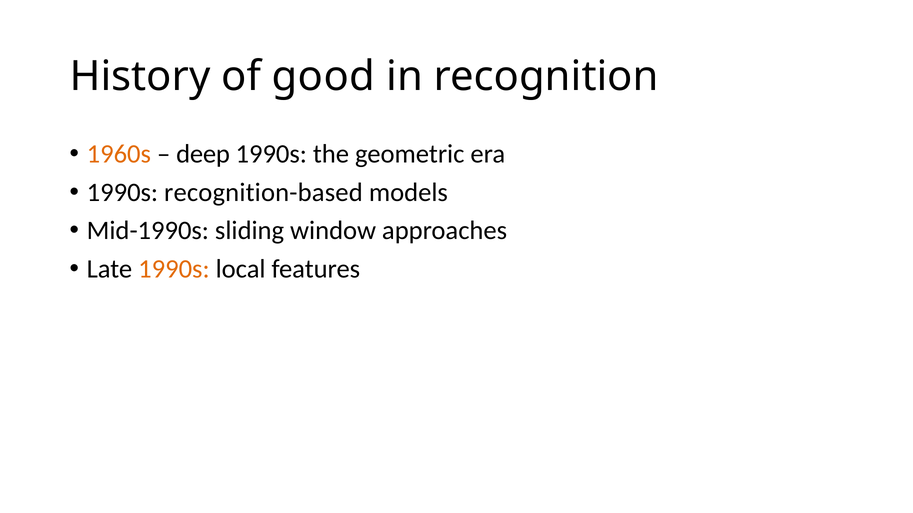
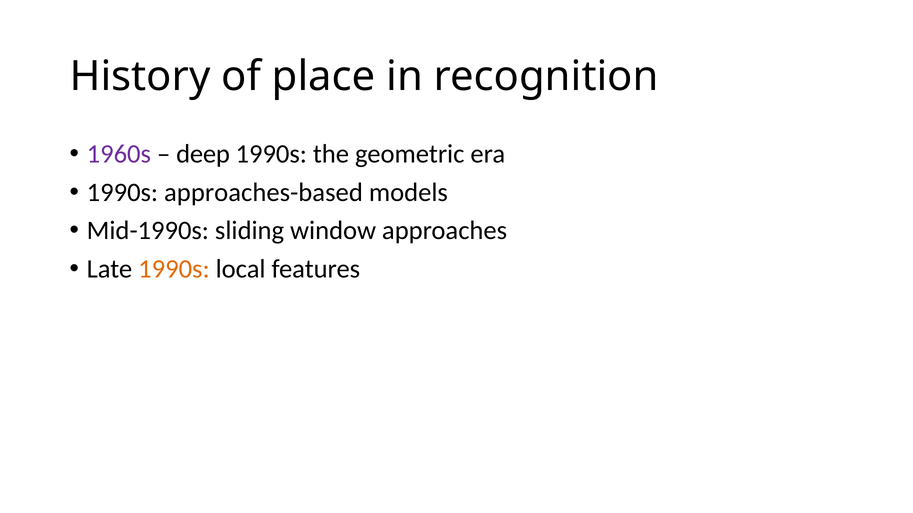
good: good -> place (324, 77)
1960s colour: orange -> purple (119, 154)
recognition-based: recognition-based -> approaches-based (263, 193)
